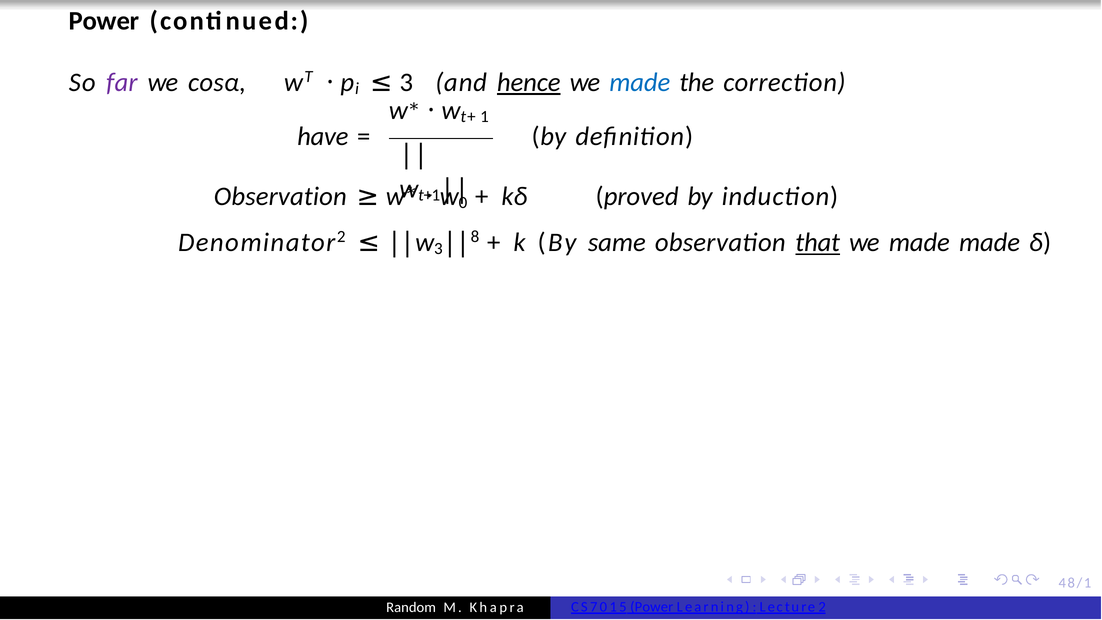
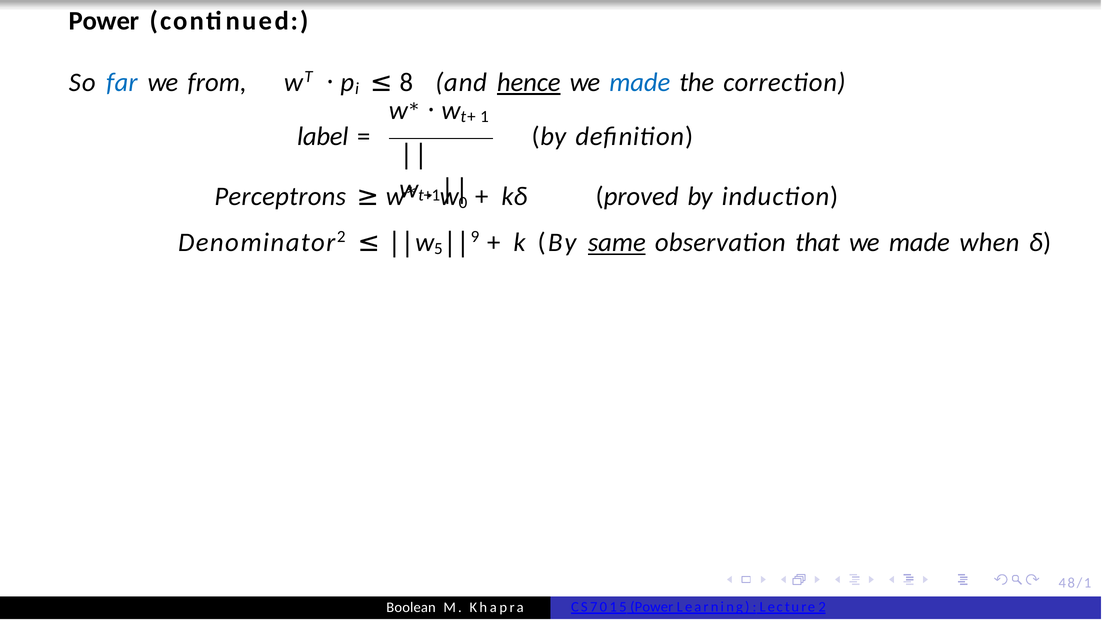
far colour: purple -> blue (122, 82)
cosα: cosα -> from (217, 82)
3: 3 -> 8 (406, 82)
have: have -> label (323, 136)
Observation: Observation -> Perceptrons (280, 196)
3: 3 -> 5 (438, 249)
8: 8 -> 9 (475, 237)
same underline: none -> present (617, 243)
that underline: present -> none (818, 243)
made made: made -> when (989, 243)
Random: Random -> Boolean (411, 607)
